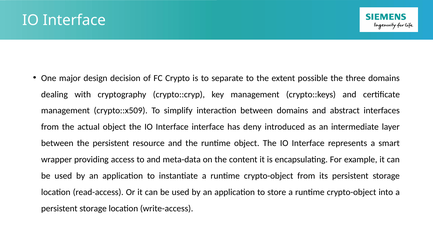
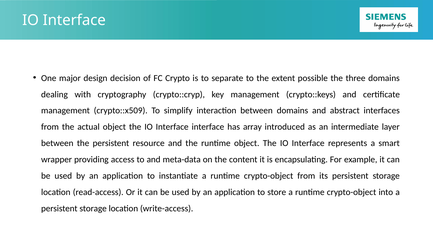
deny: deny -> array (252, 127)
